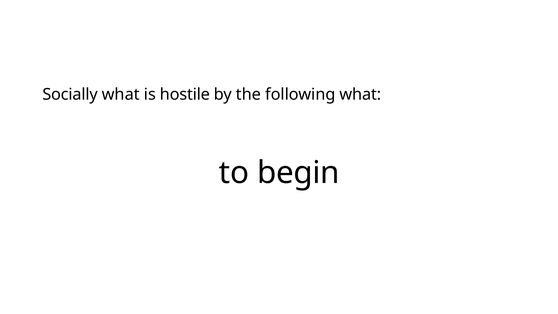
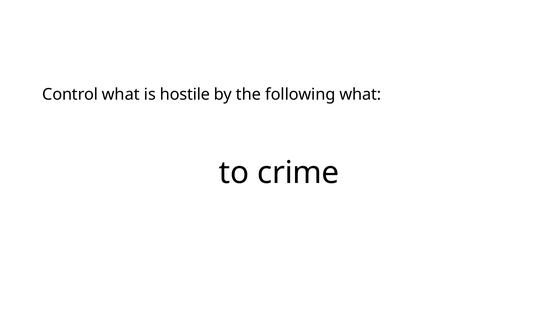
Socially: Socially -> Control (70, 94)
begin: begin -> crime (298, 173)
